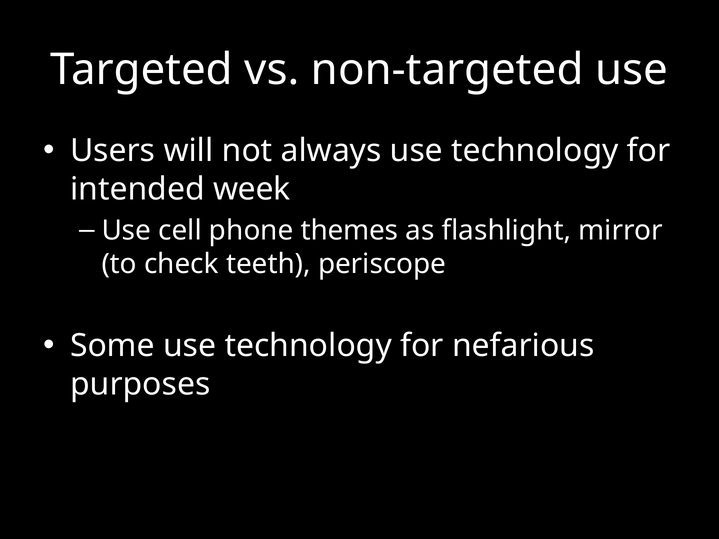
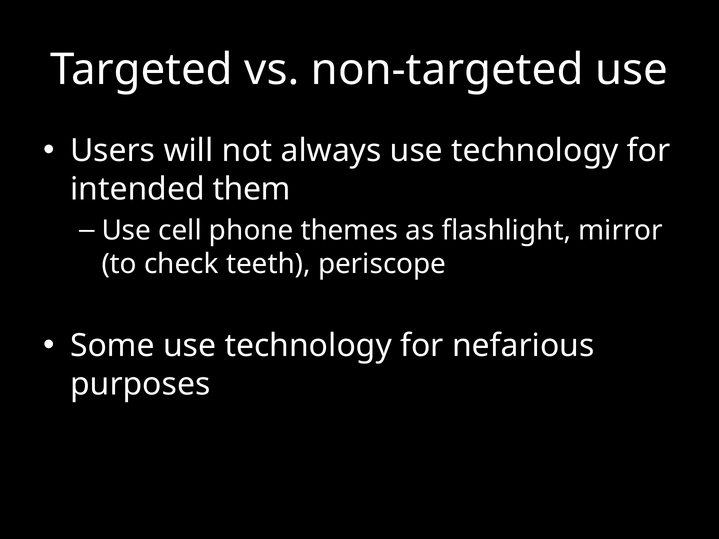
week: week -> them (252, 189)
